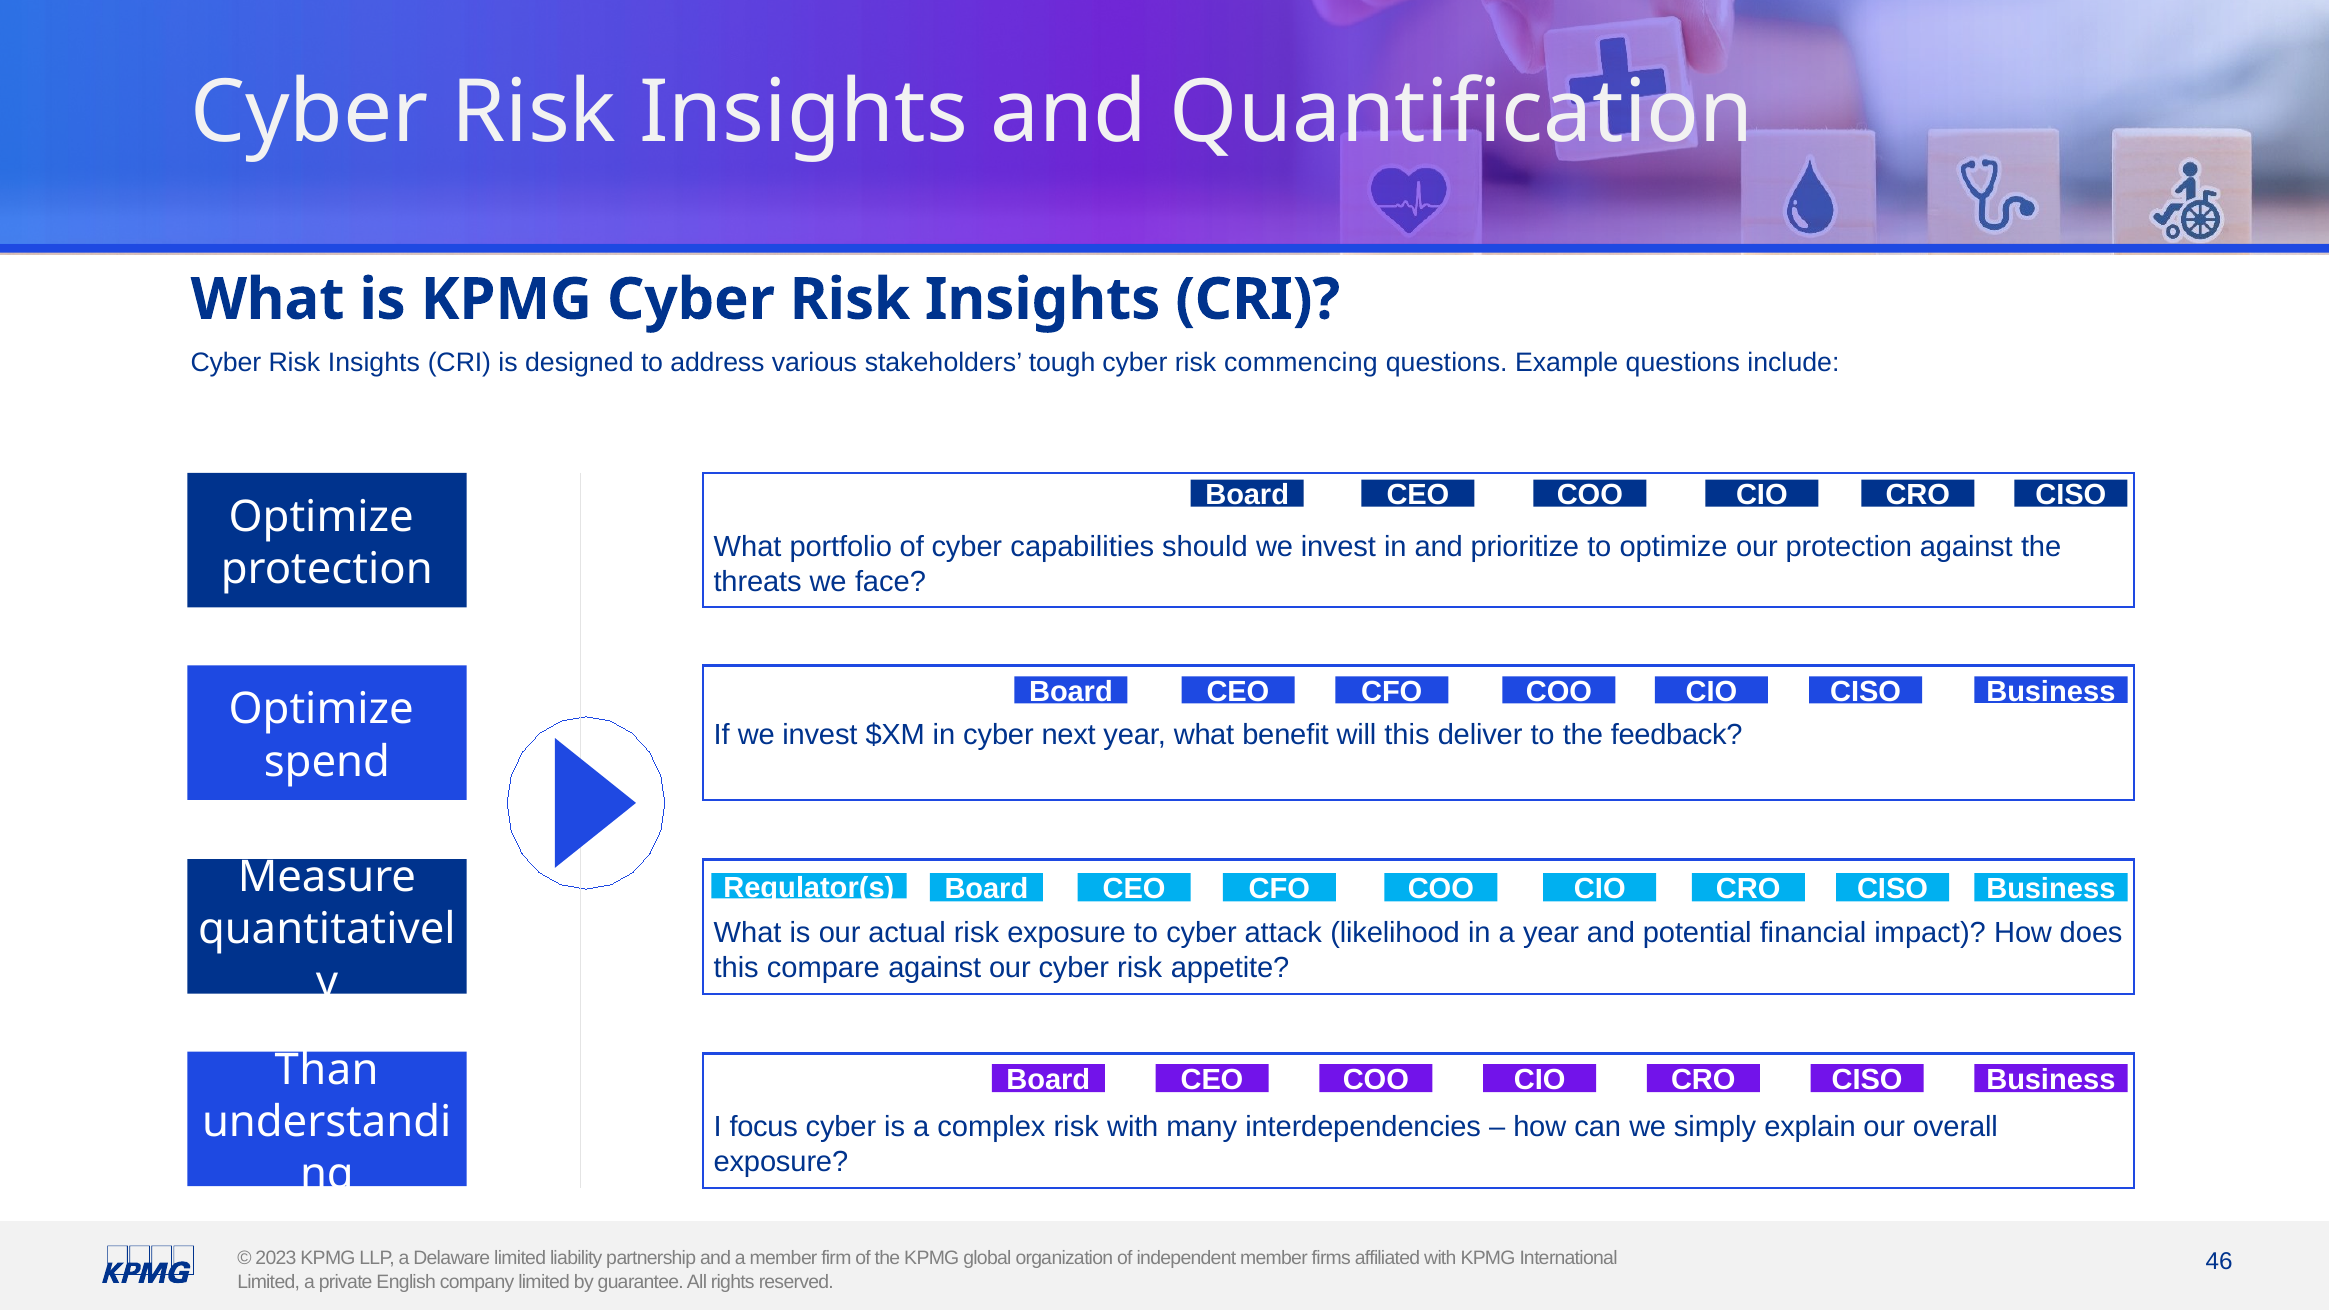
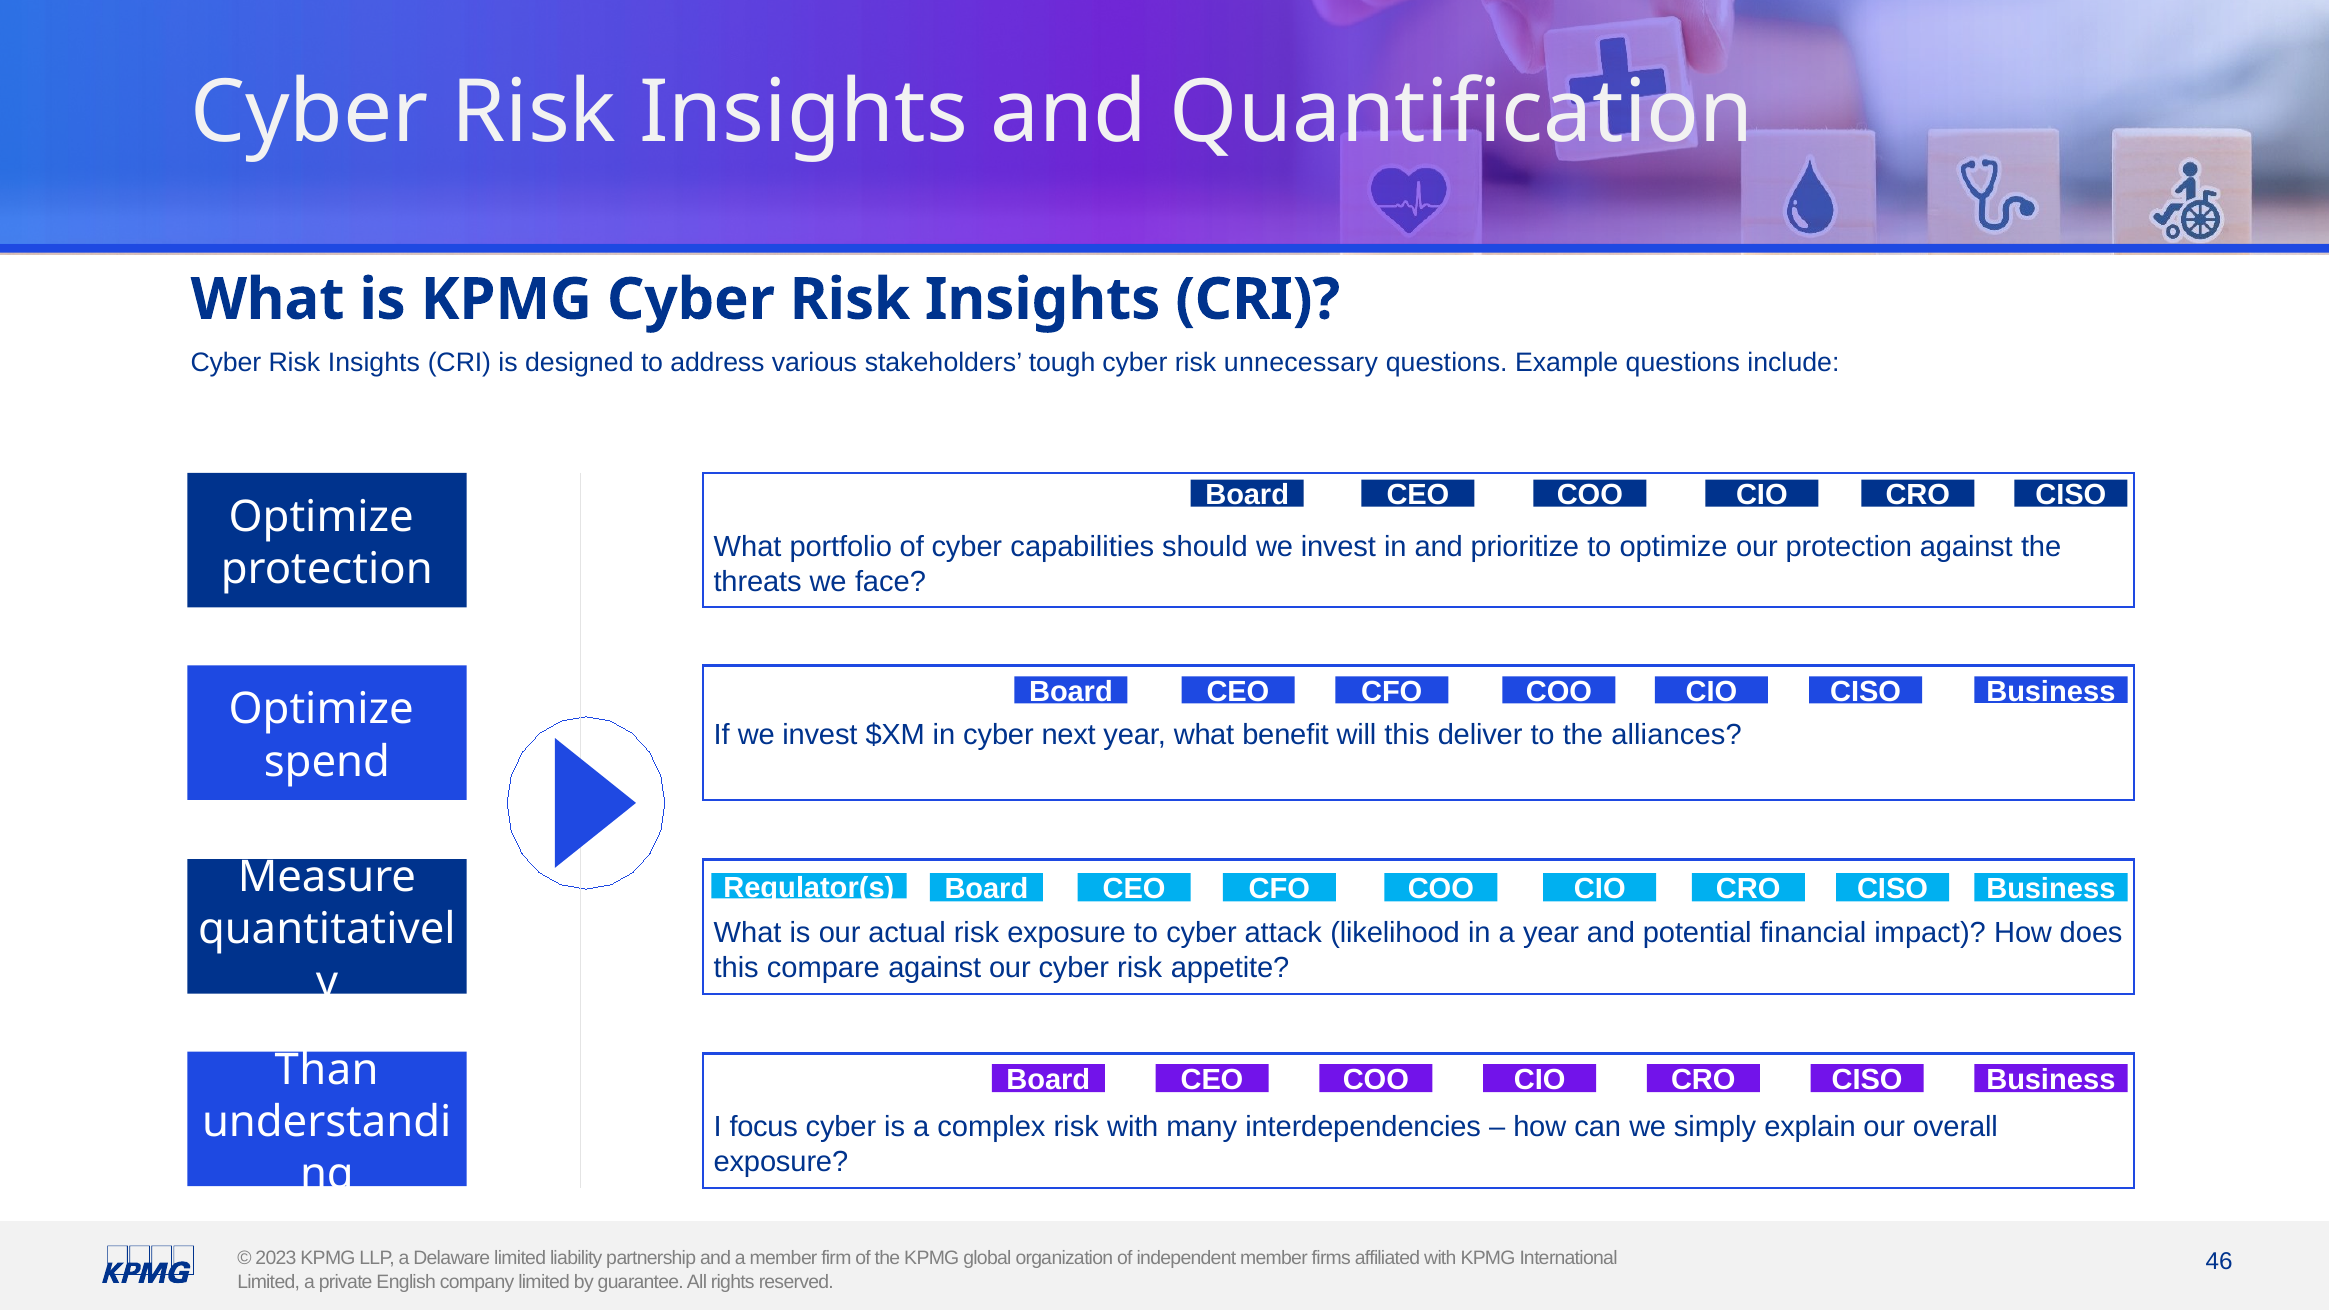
commencing: commencing -> unnecessary (1301, 363)
feedback: feedback -> alliances (1677, 735)
